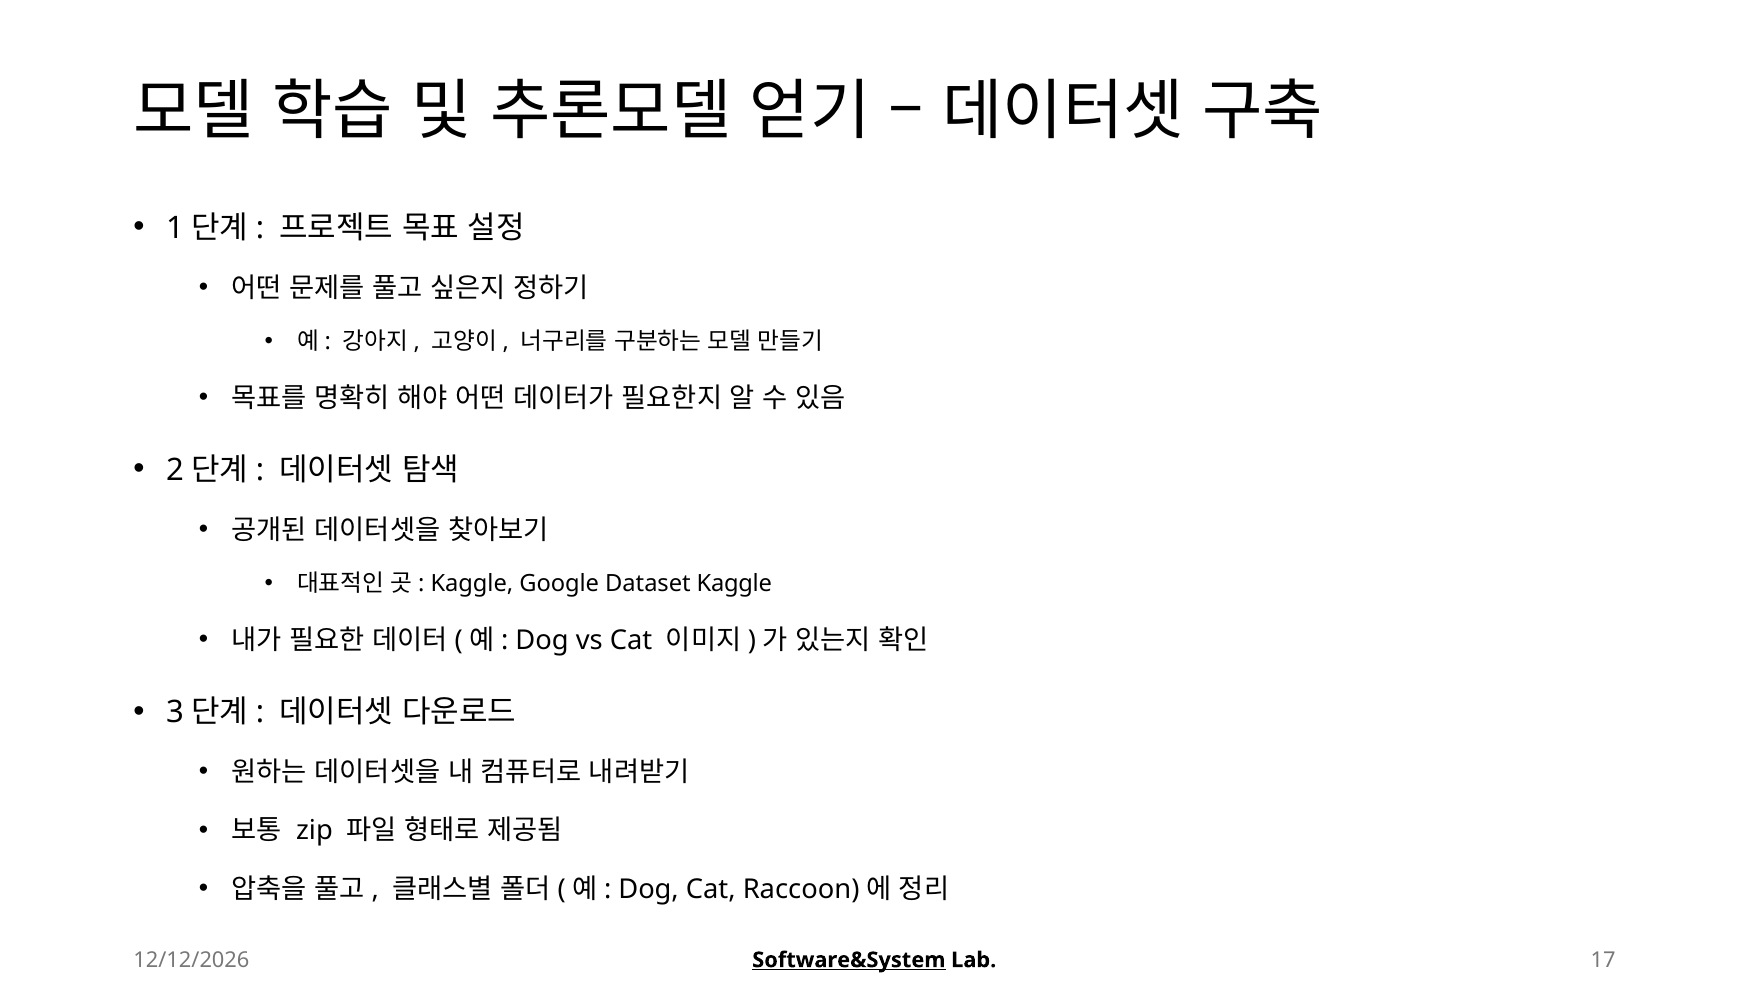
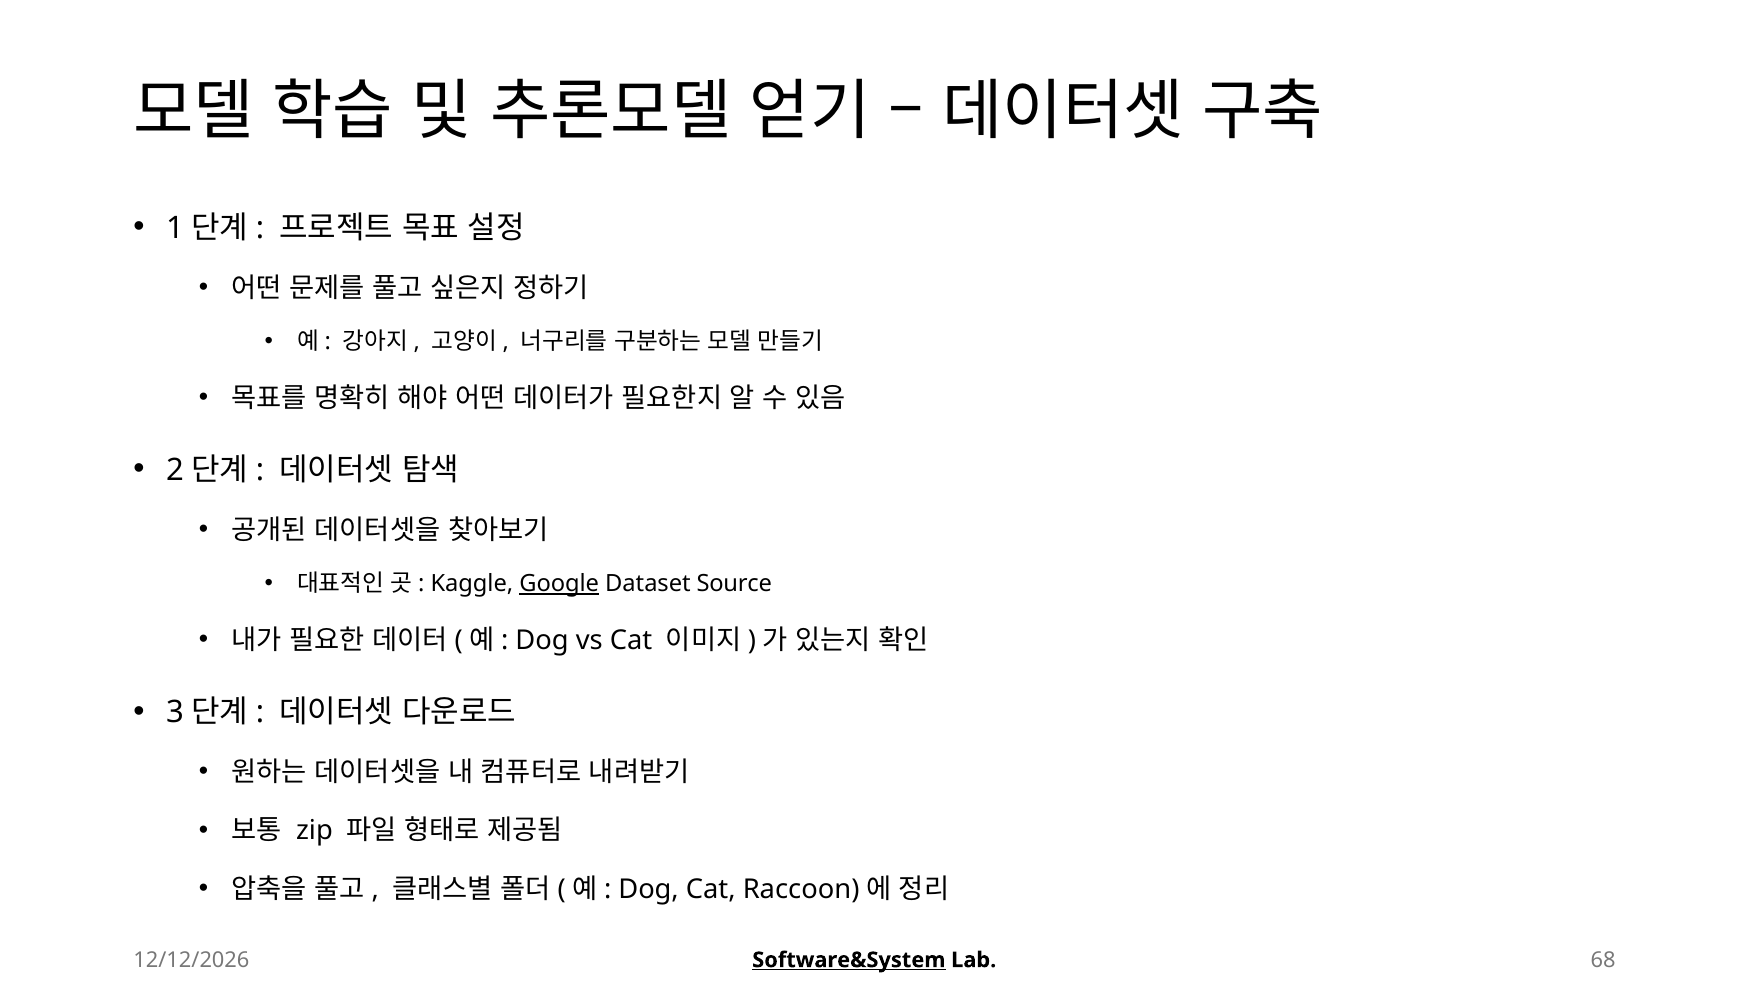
Google underline: none -> present (559, 584)
Dataset Kaggle: Kaggle -> Source (734, 584)
17: 17 -> 68 (1603, 960)
